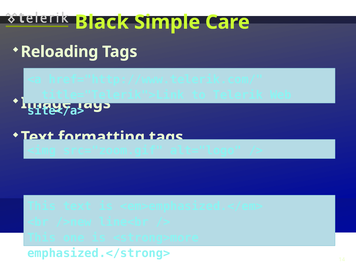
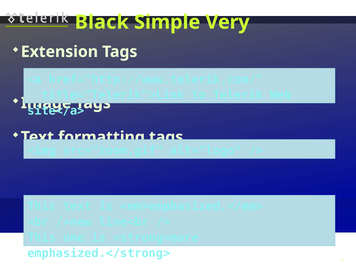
Care: Care -> Very (227, 22)
Reloading: Reloading -> Extension (59, 52)
